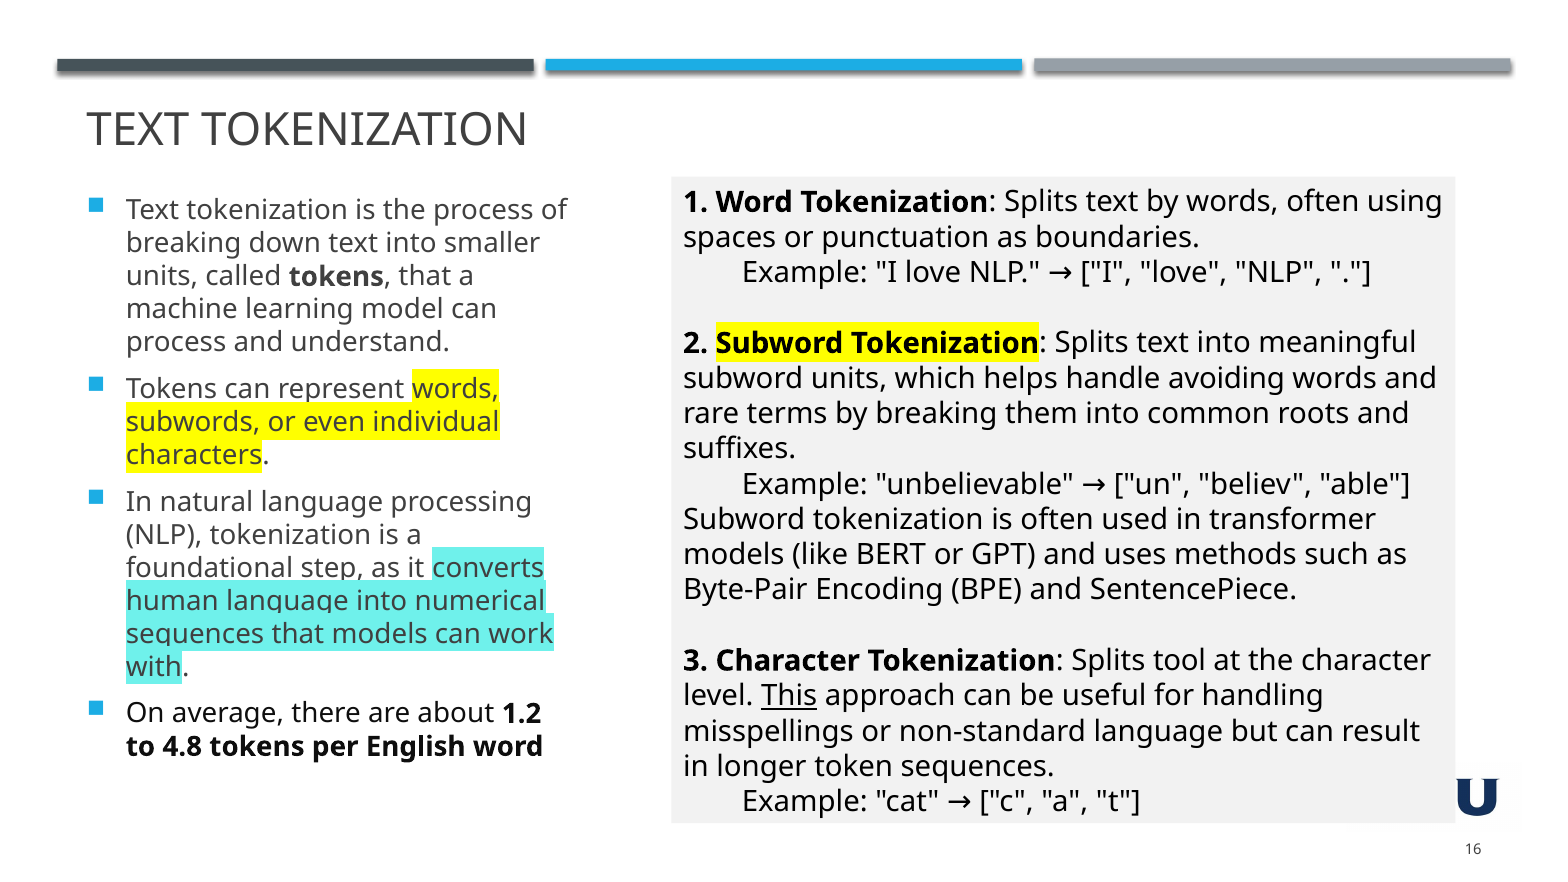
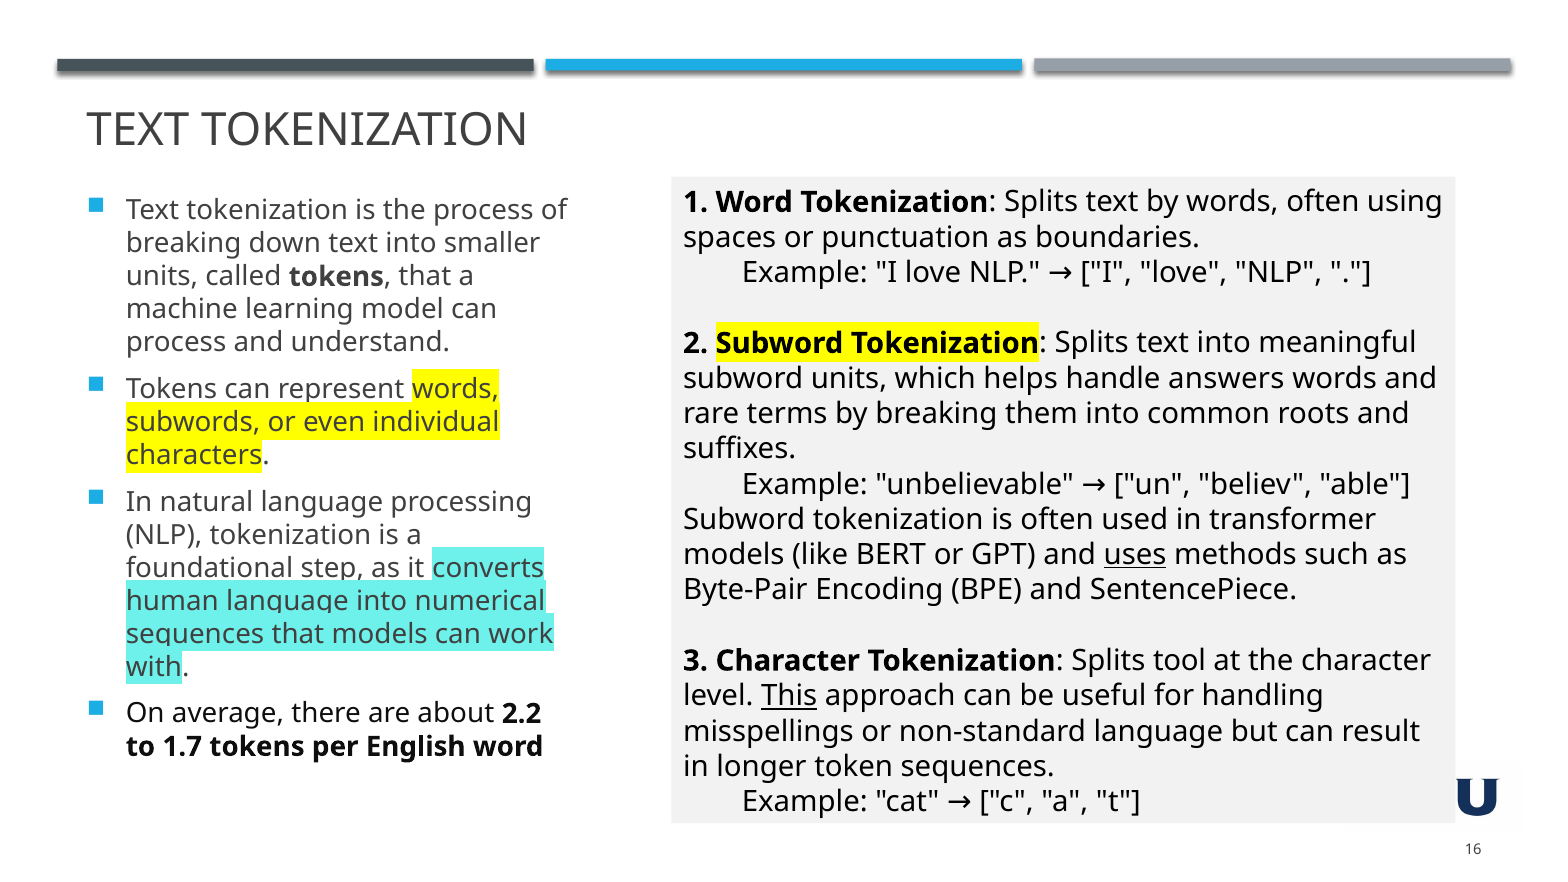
avoiding: avoiding -> answers (1226, 379)
uses underline: none -> present (1135, 555)
1.2: 1.2 -> 2.2 (522, 714)
4.8: 4.8 -> 1.7 (182, 747)
